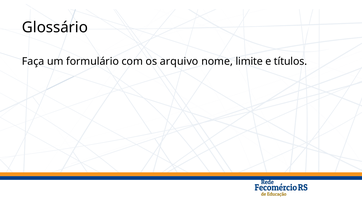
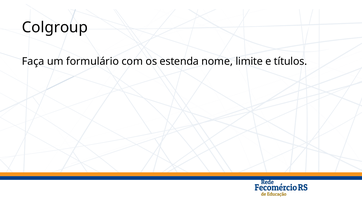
Glossário: Glossário -> Colgroup (55, 27)
arquivo: arquivo -> estenda (179, 61)
